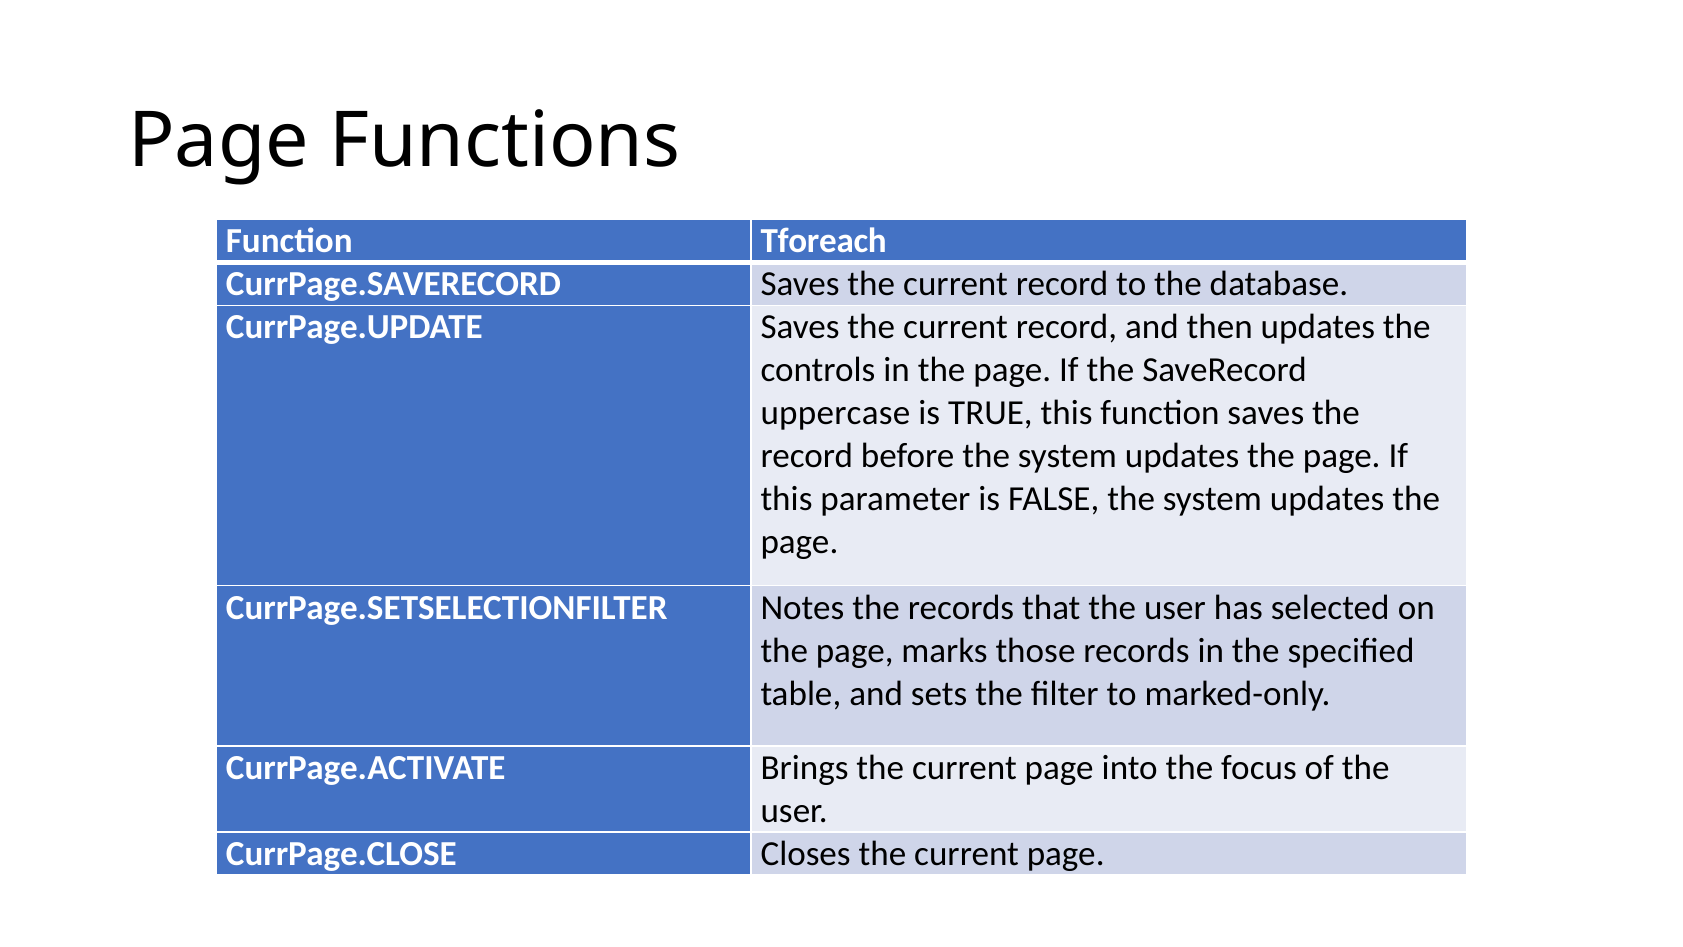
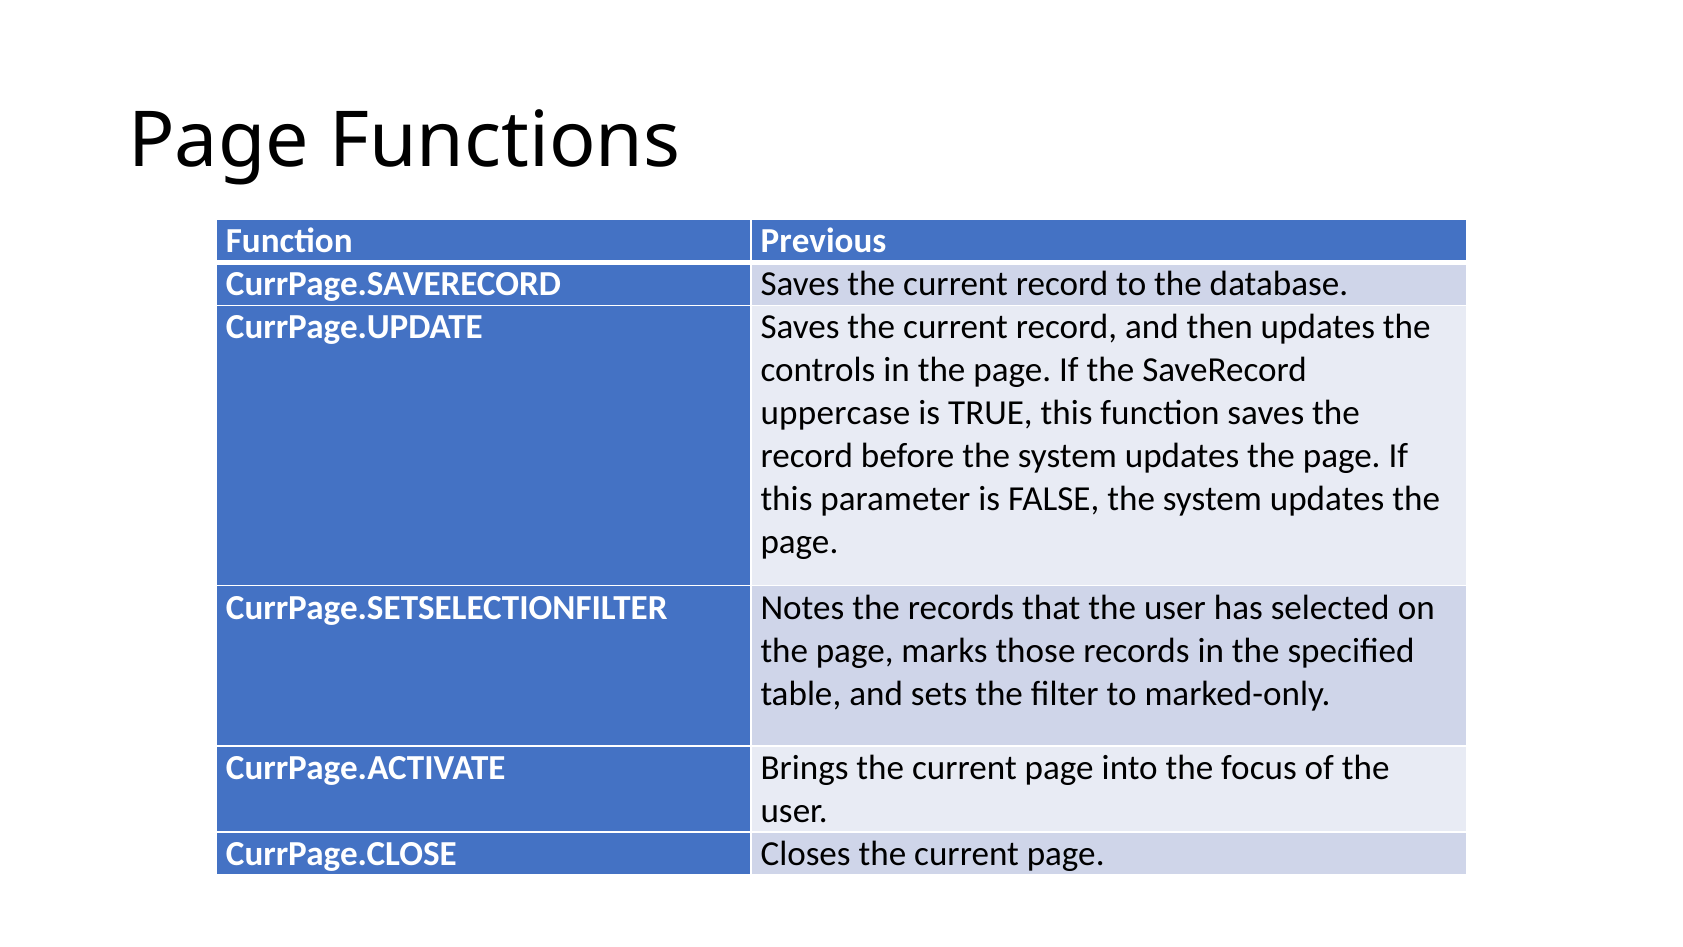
Tforeach: Tforeach -> Previous (823, 241)
